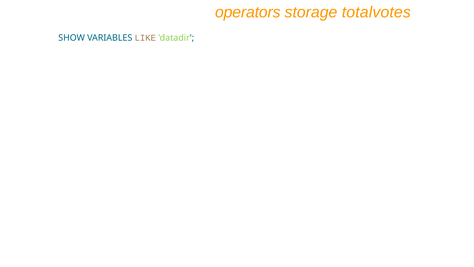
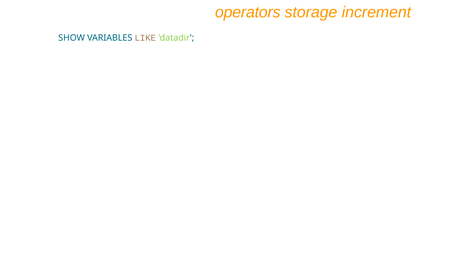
totalvotes: totalvotes -> increment (376, 12)
